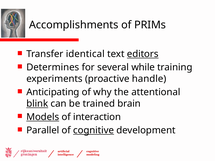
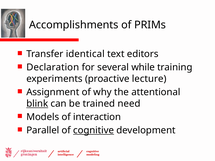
editors underline: present -> none (143, 54)
Determines: Determines -> Declaration (53, 67)
handle: handle -> lecture (149, 79)
Anticipating: Anticipating -> Assignment (53, 92)
brain: brain -> need (129, 104)
Models underline: present -> none (43, 117)
